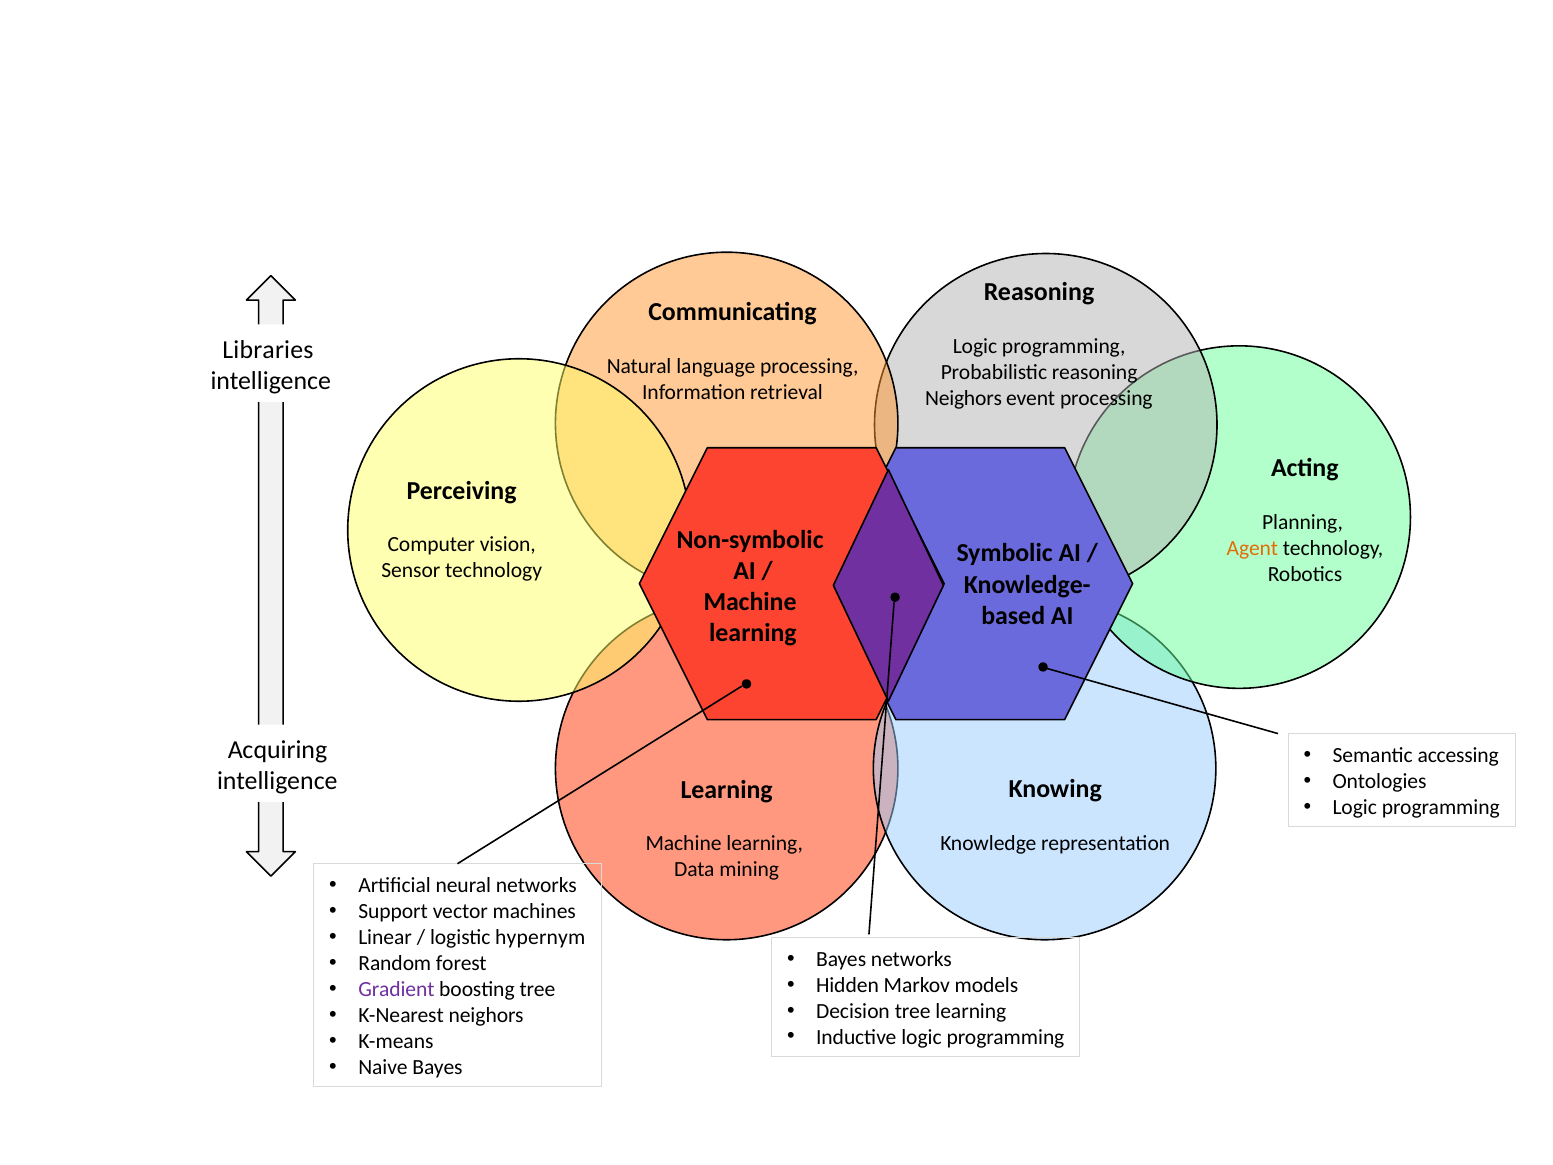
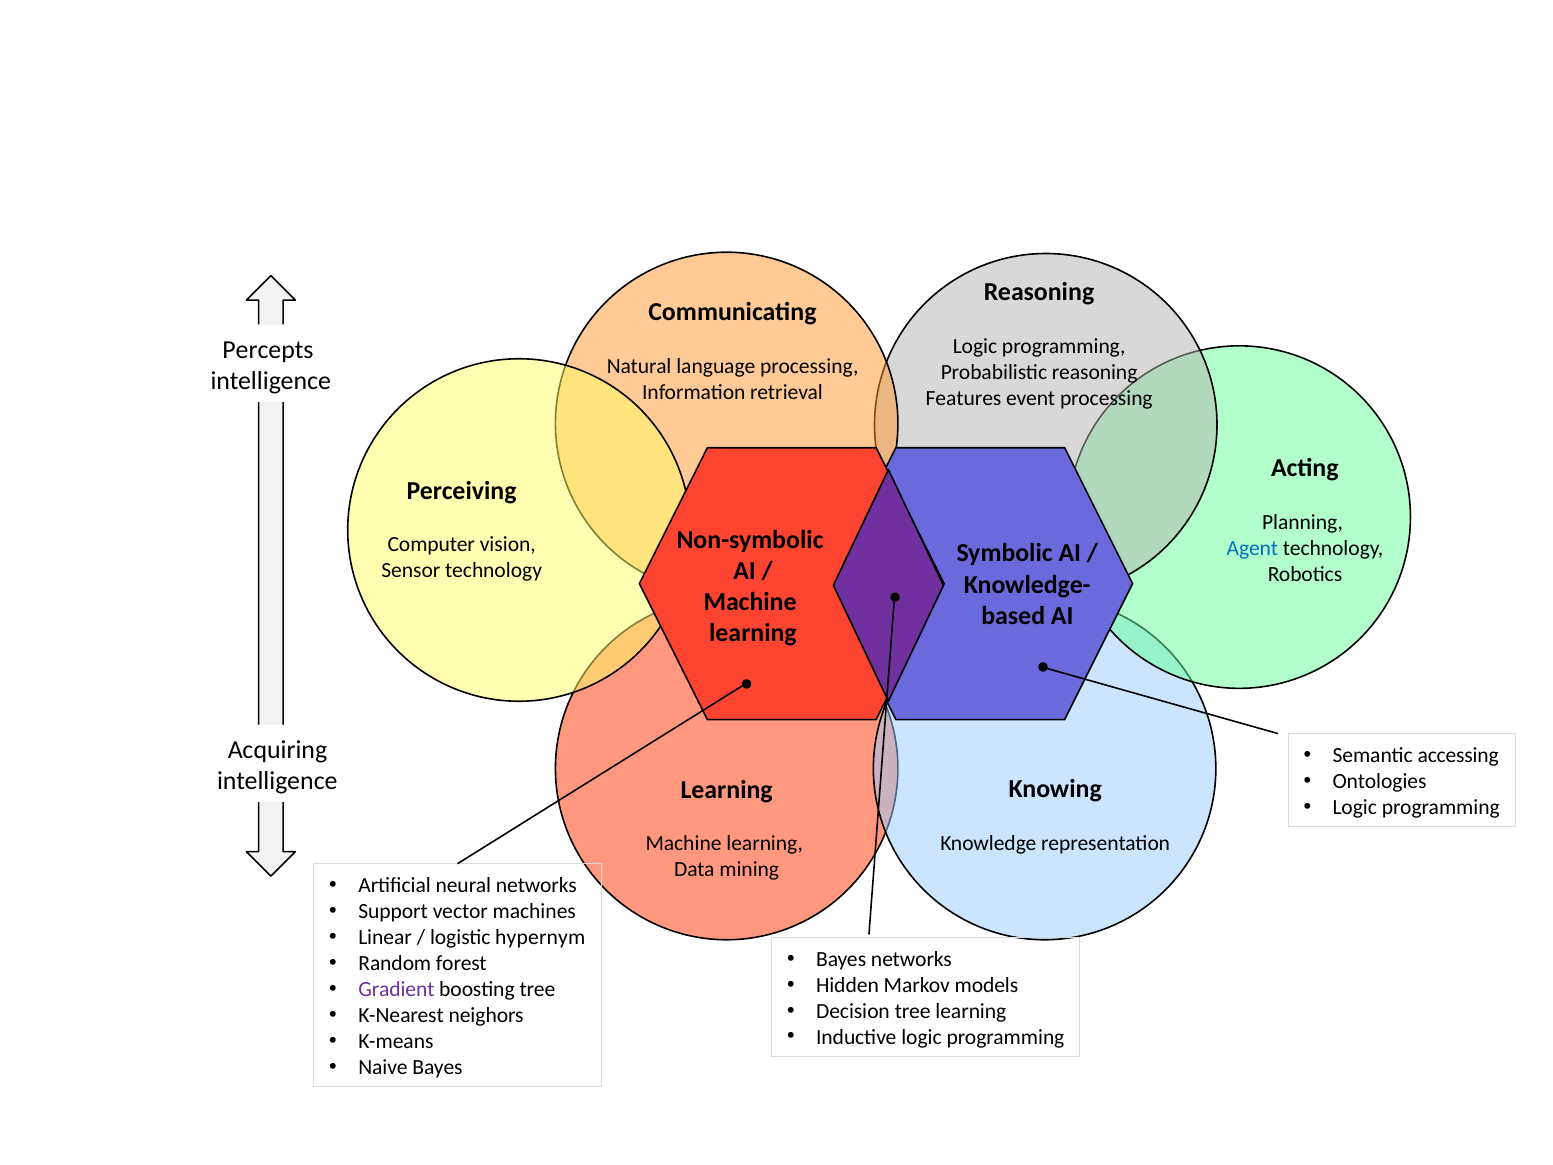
Libraries: Libraries -> Percepts (268, 349)
Neighors: Neighors -> Features (963, 398)
Agent colour: orange -> blue (1252, 548)
